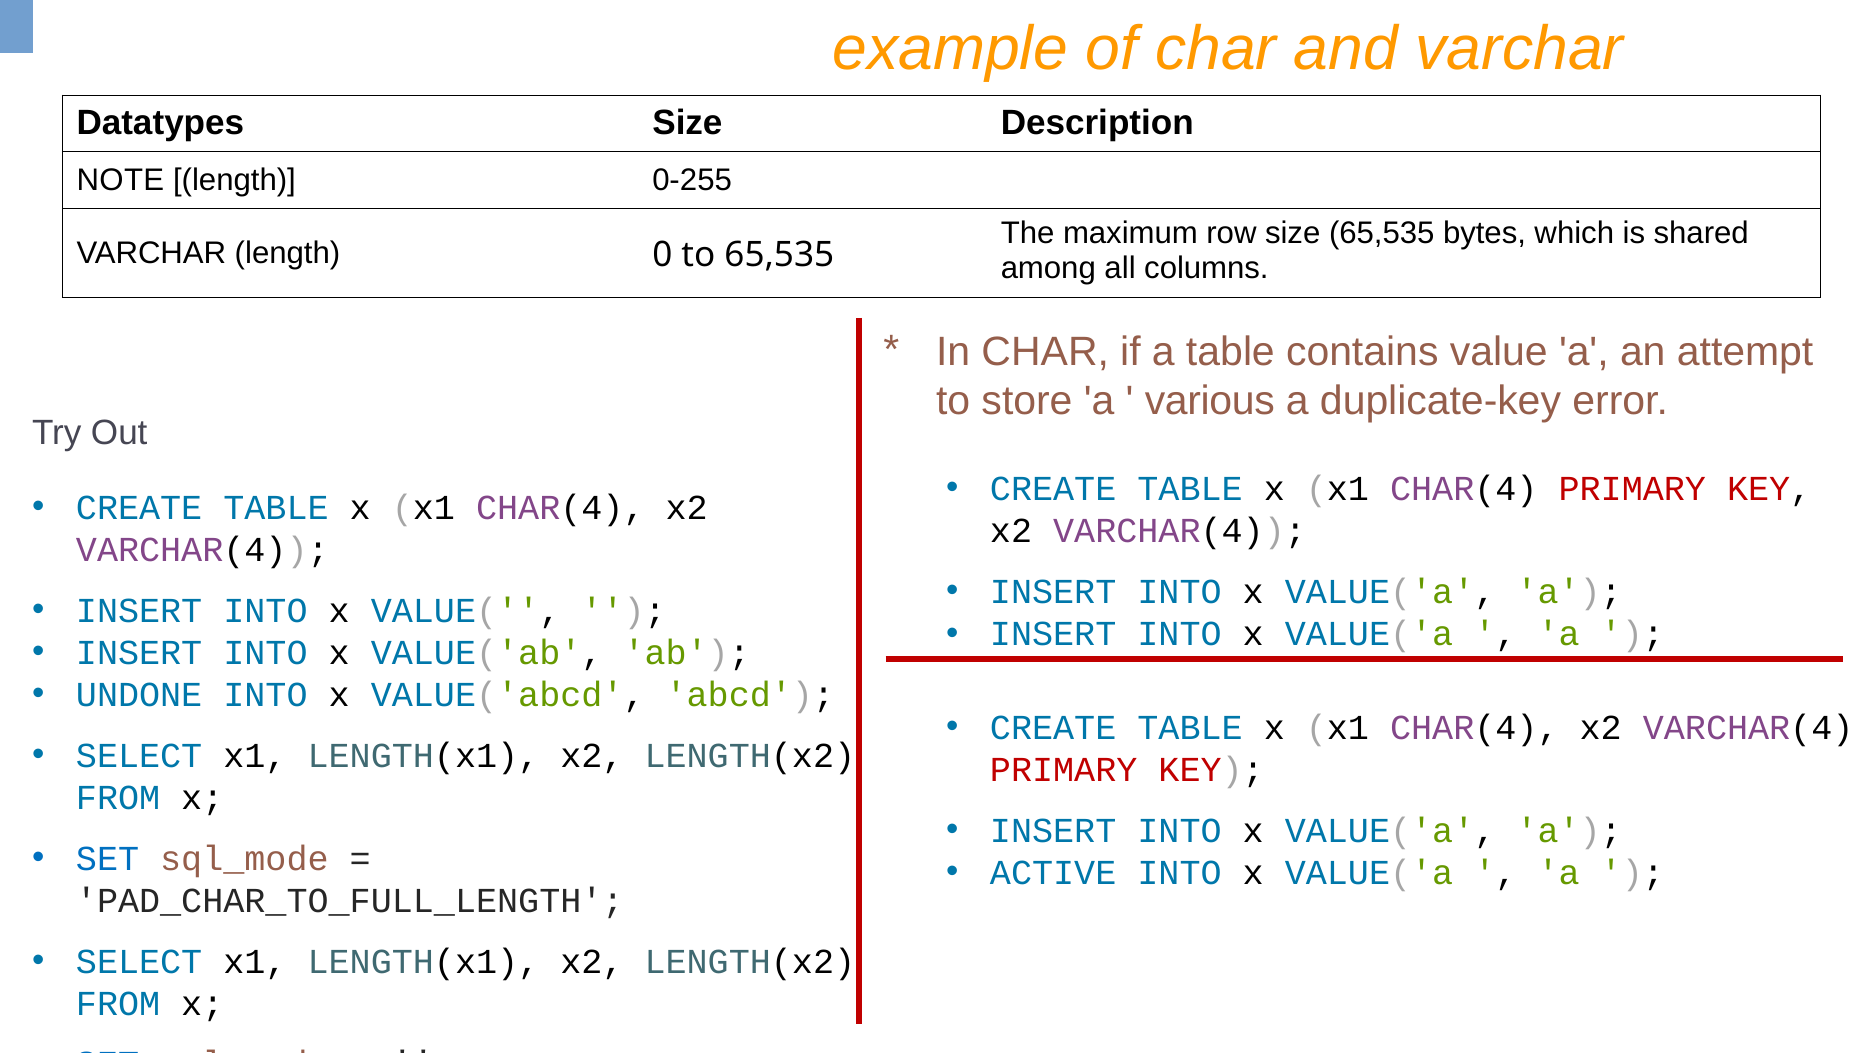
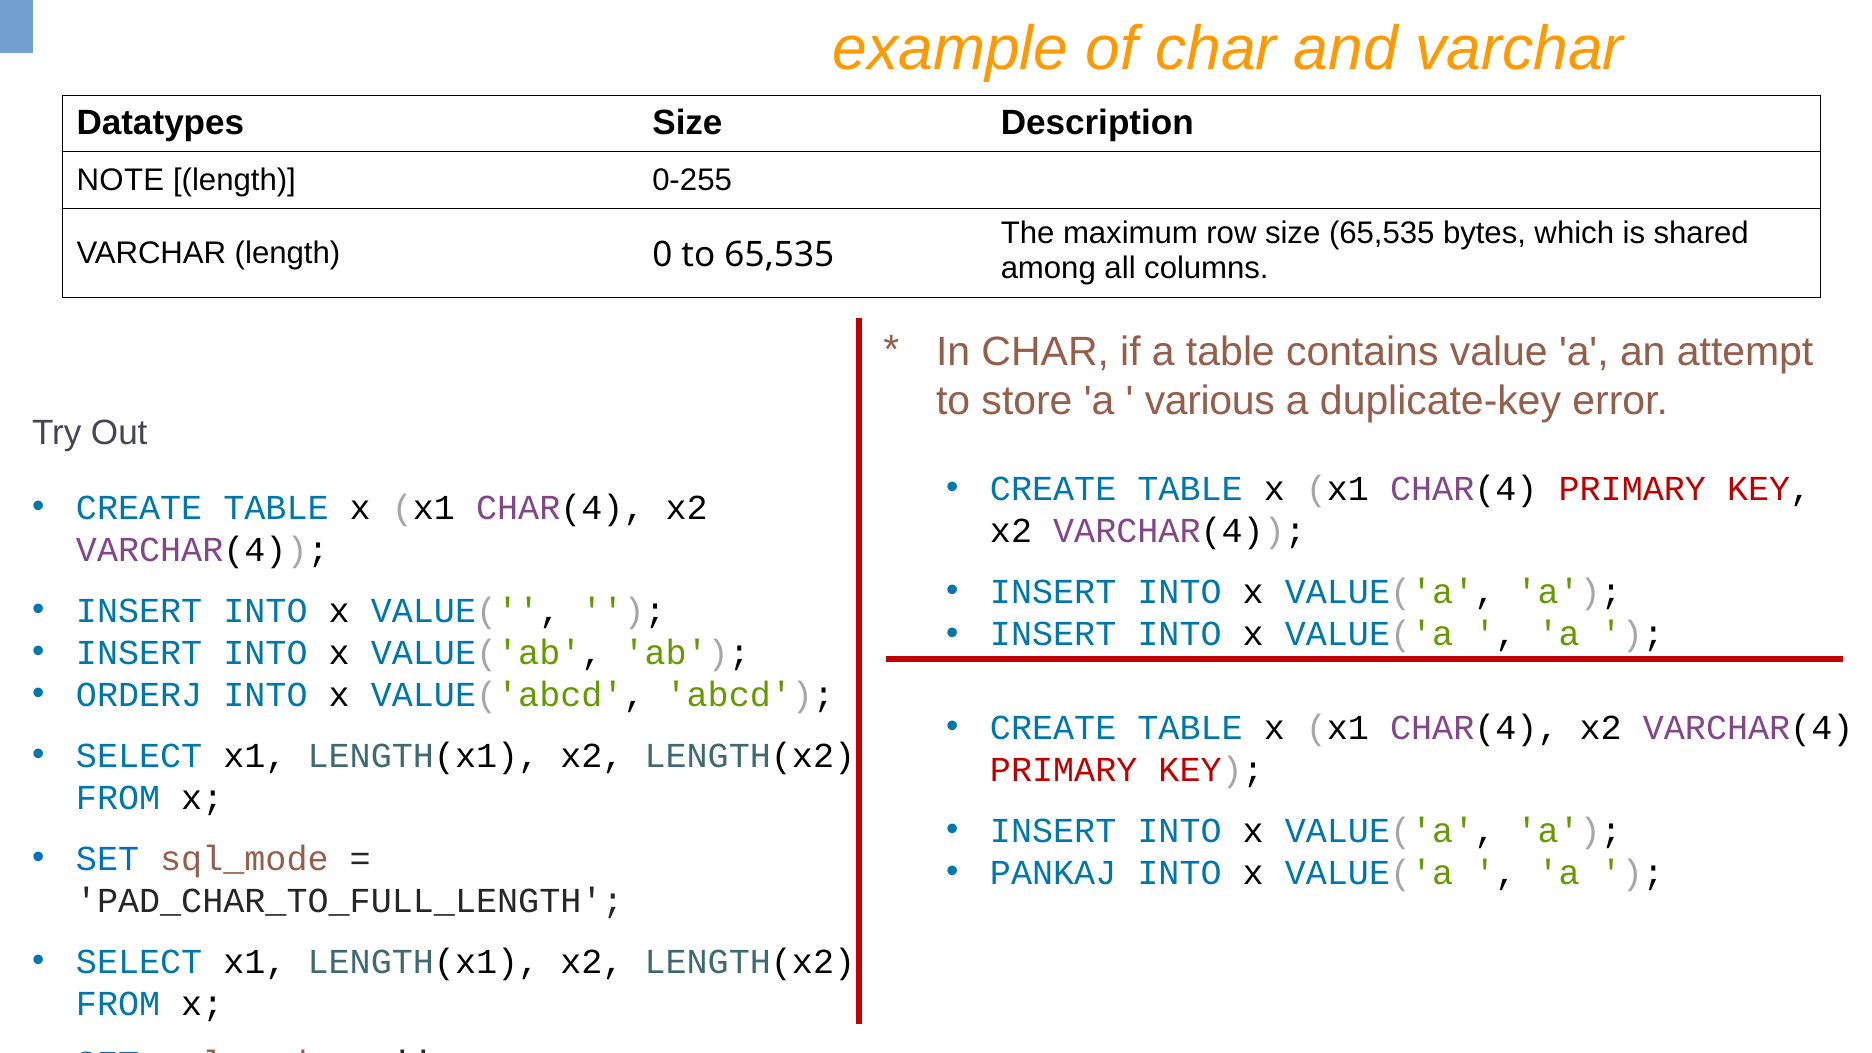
UNDONE: UNDONE -> ORDERJ (139, 695)
ACTIVE: ACTIVE -> PANKAJ (1053, 873)
